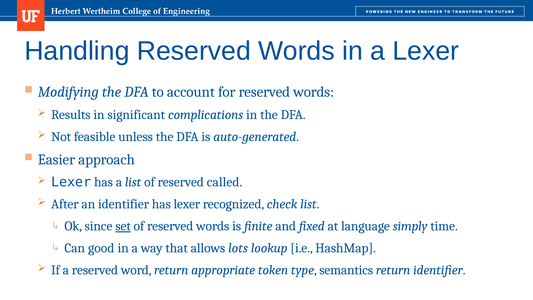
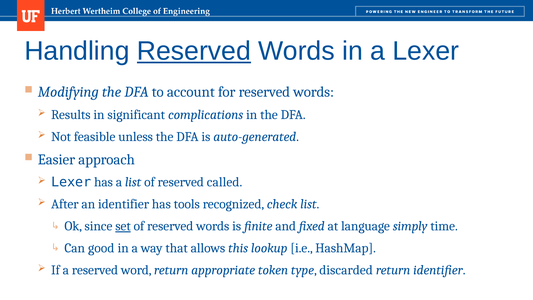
Reserved underline: none -> present (194, 51)
has lexer: lexer -> tools (187, 204)
lots: lots -> this (238, 248)
semantics: semantics -> discarded (346, 270)
